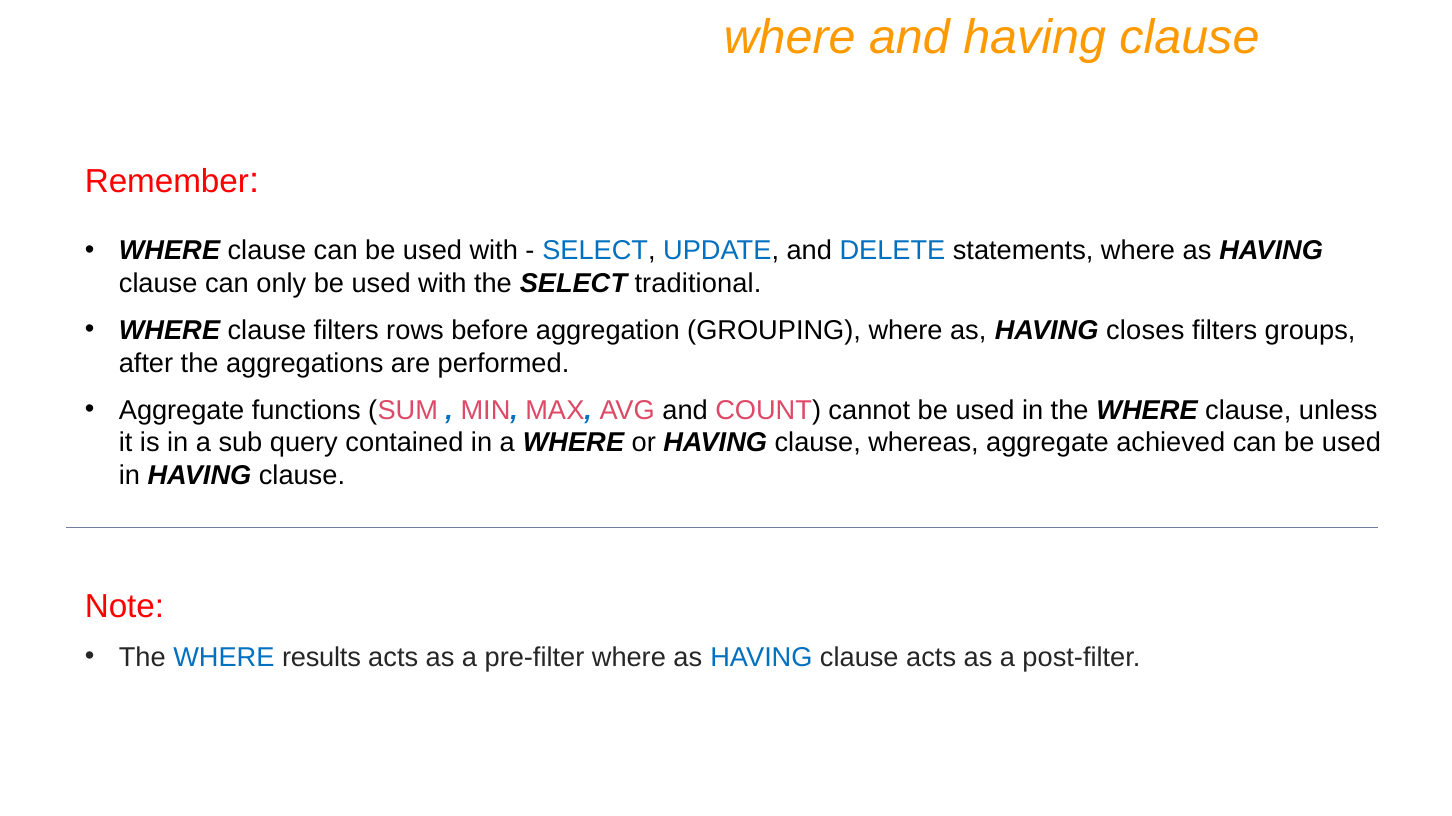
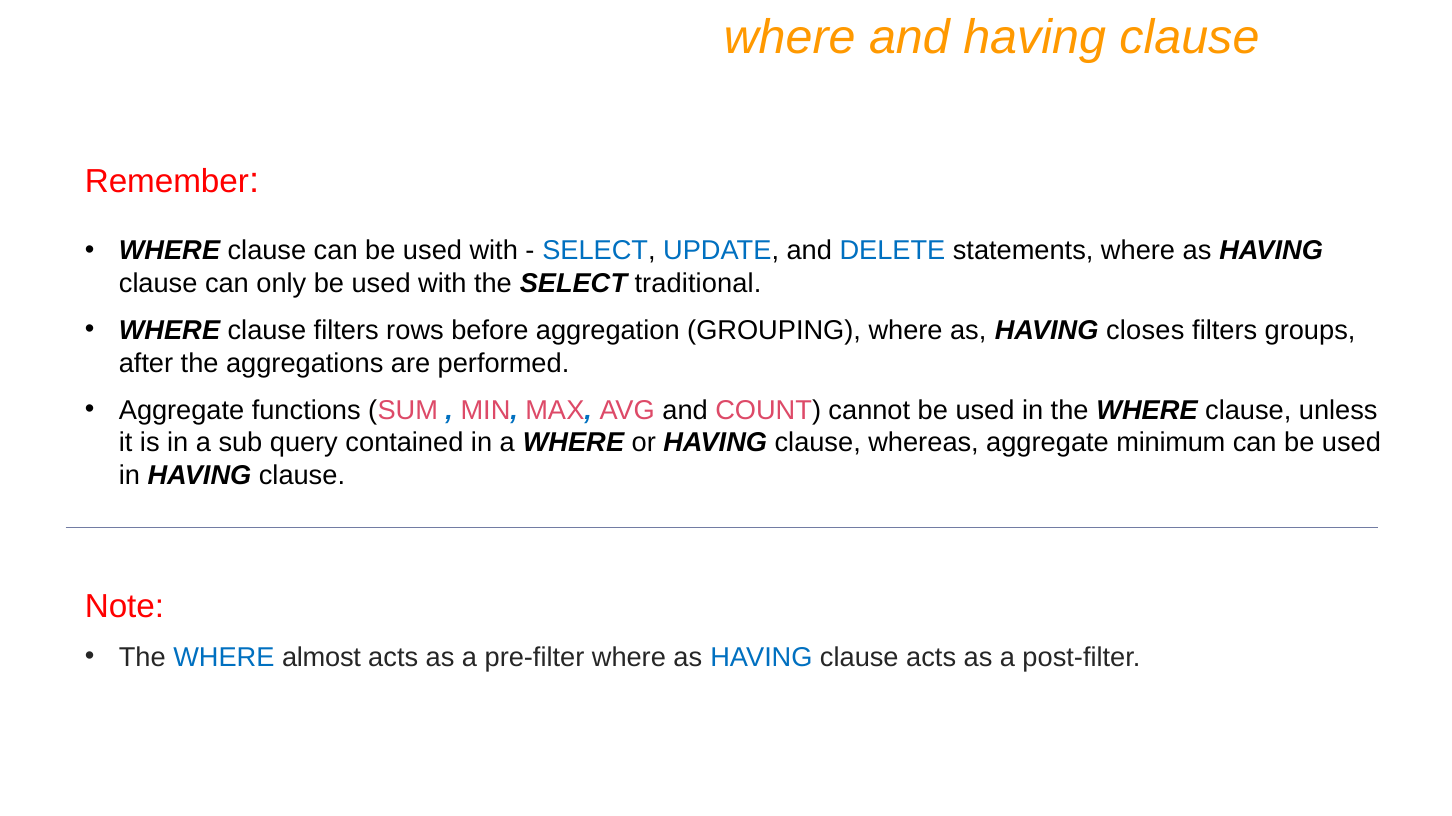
achieved: achieved -> minimum (1171, 443)
results: results -> almost (321, 658)
